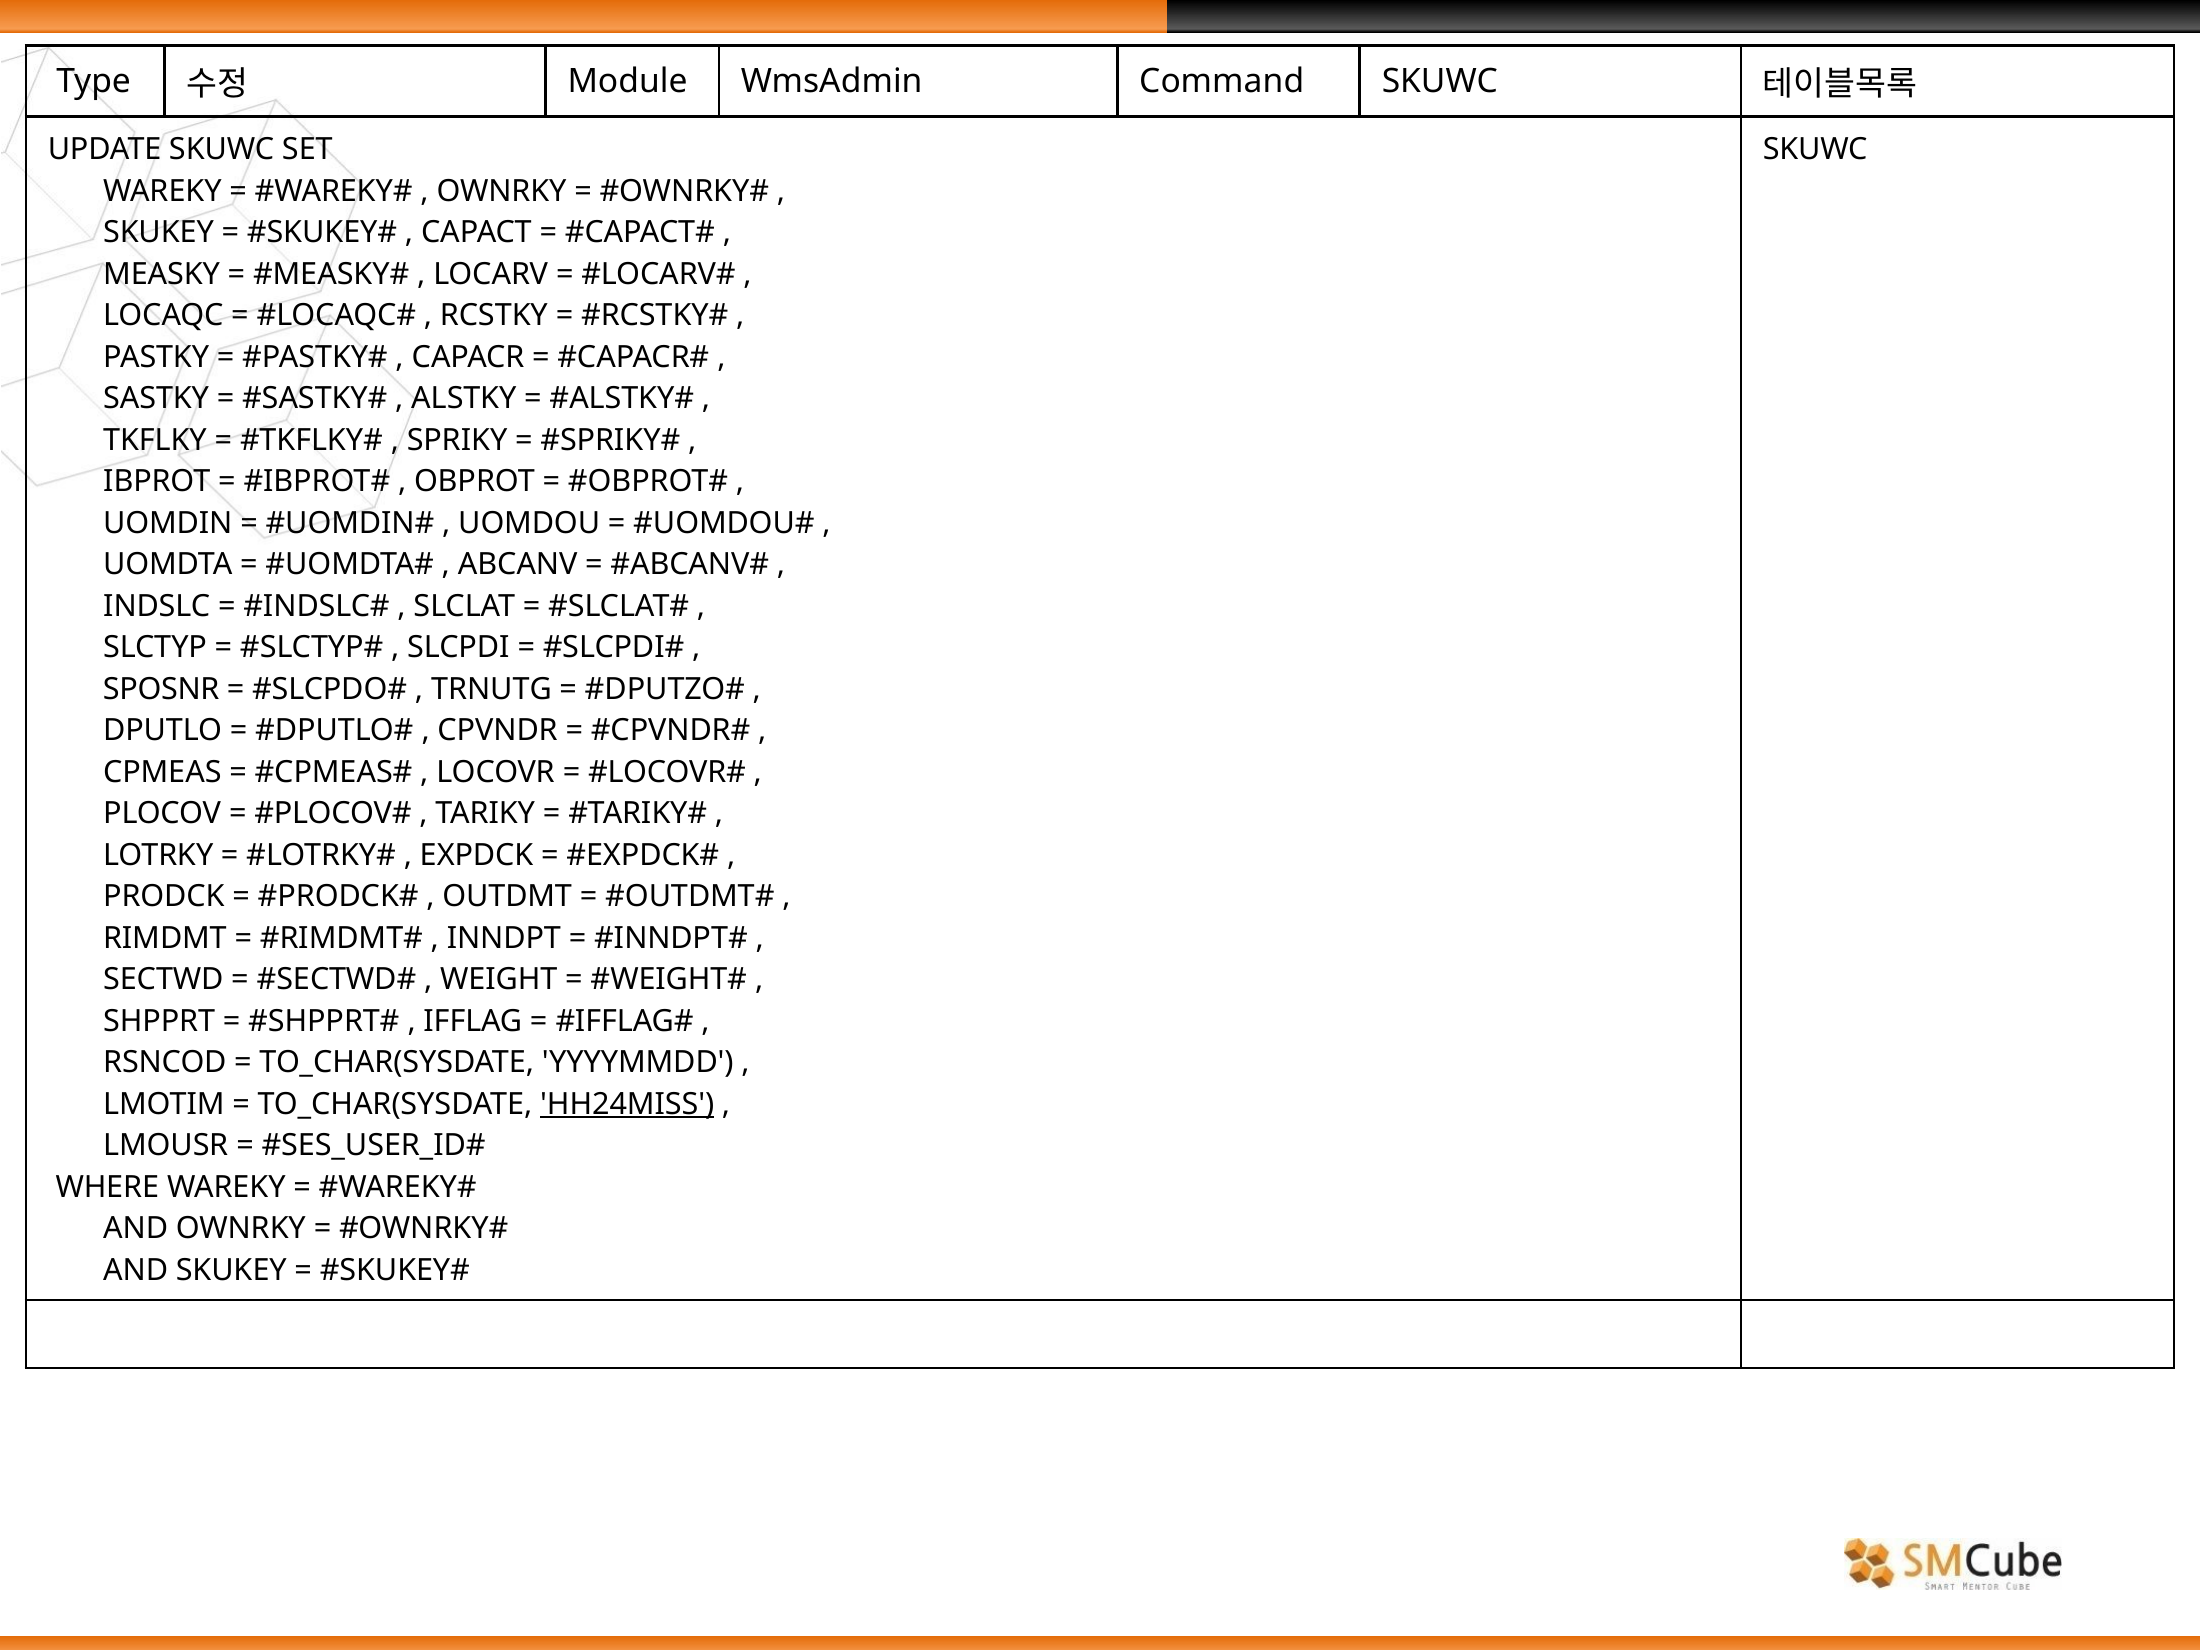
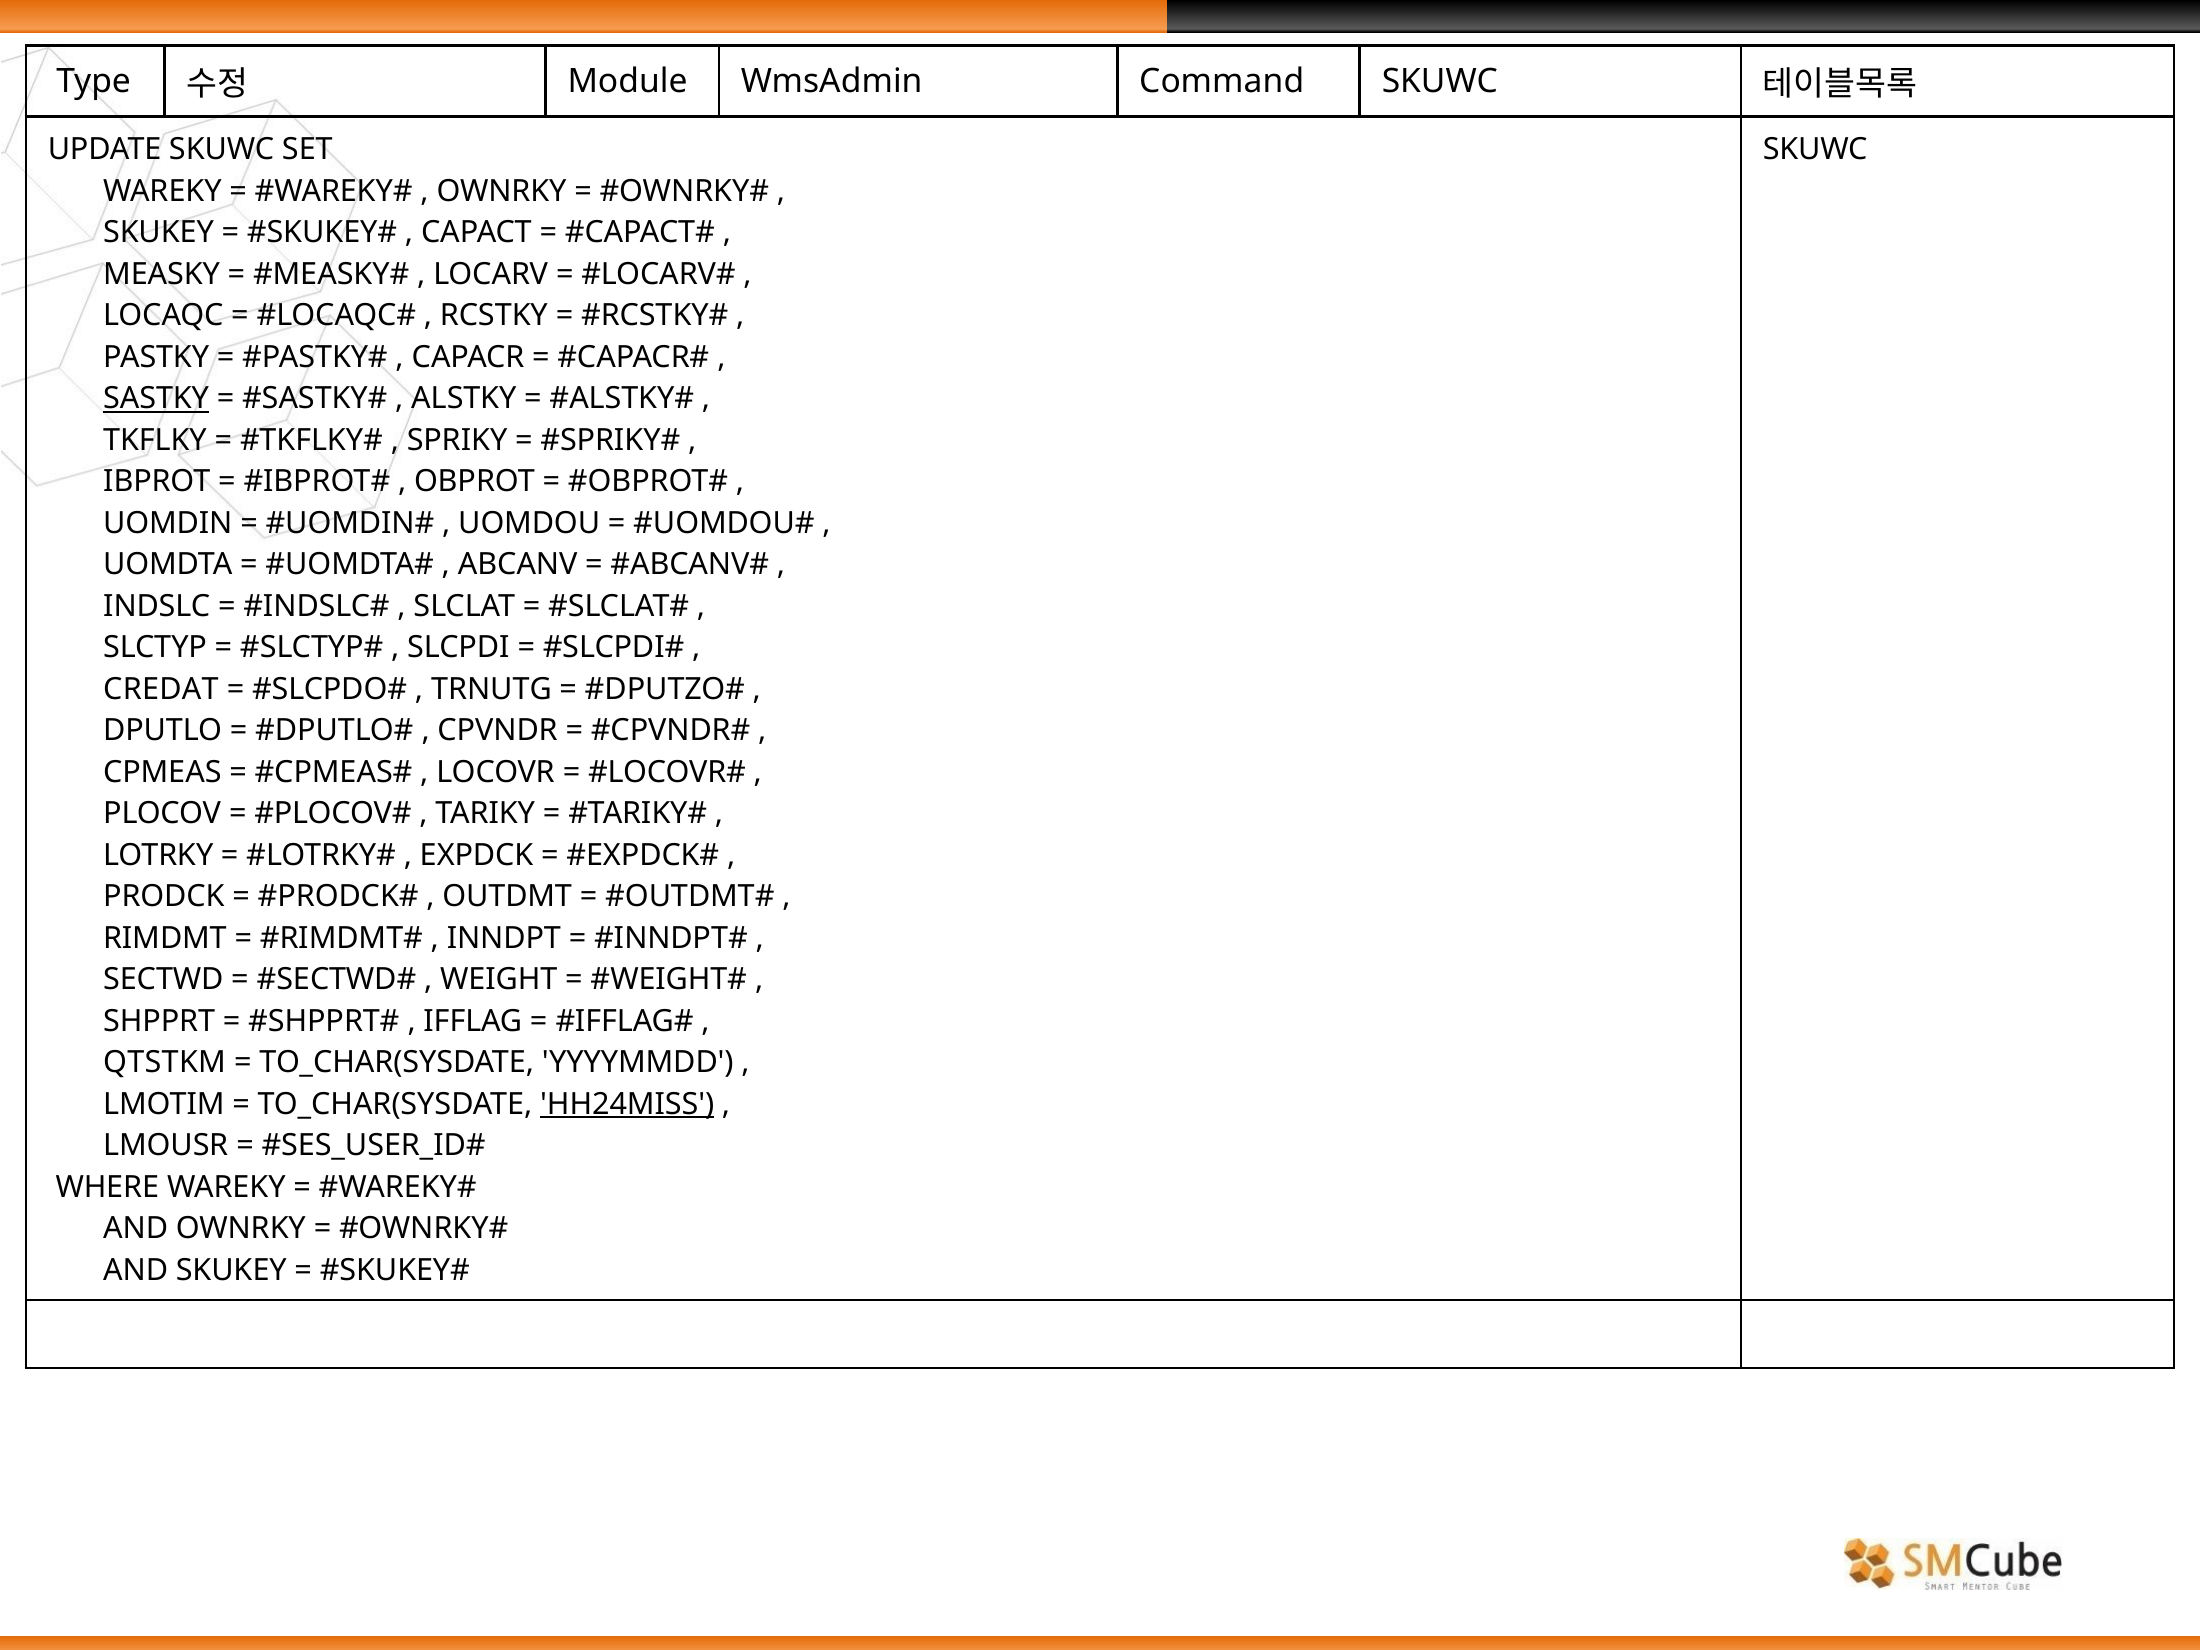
SASTKY underline: none -> present (156, 399)
SPOSNR: SPOSNR -> CREDAT (161, 689)
RSNCOD: RSNCOD -> QTSTKM (165, 1063)
